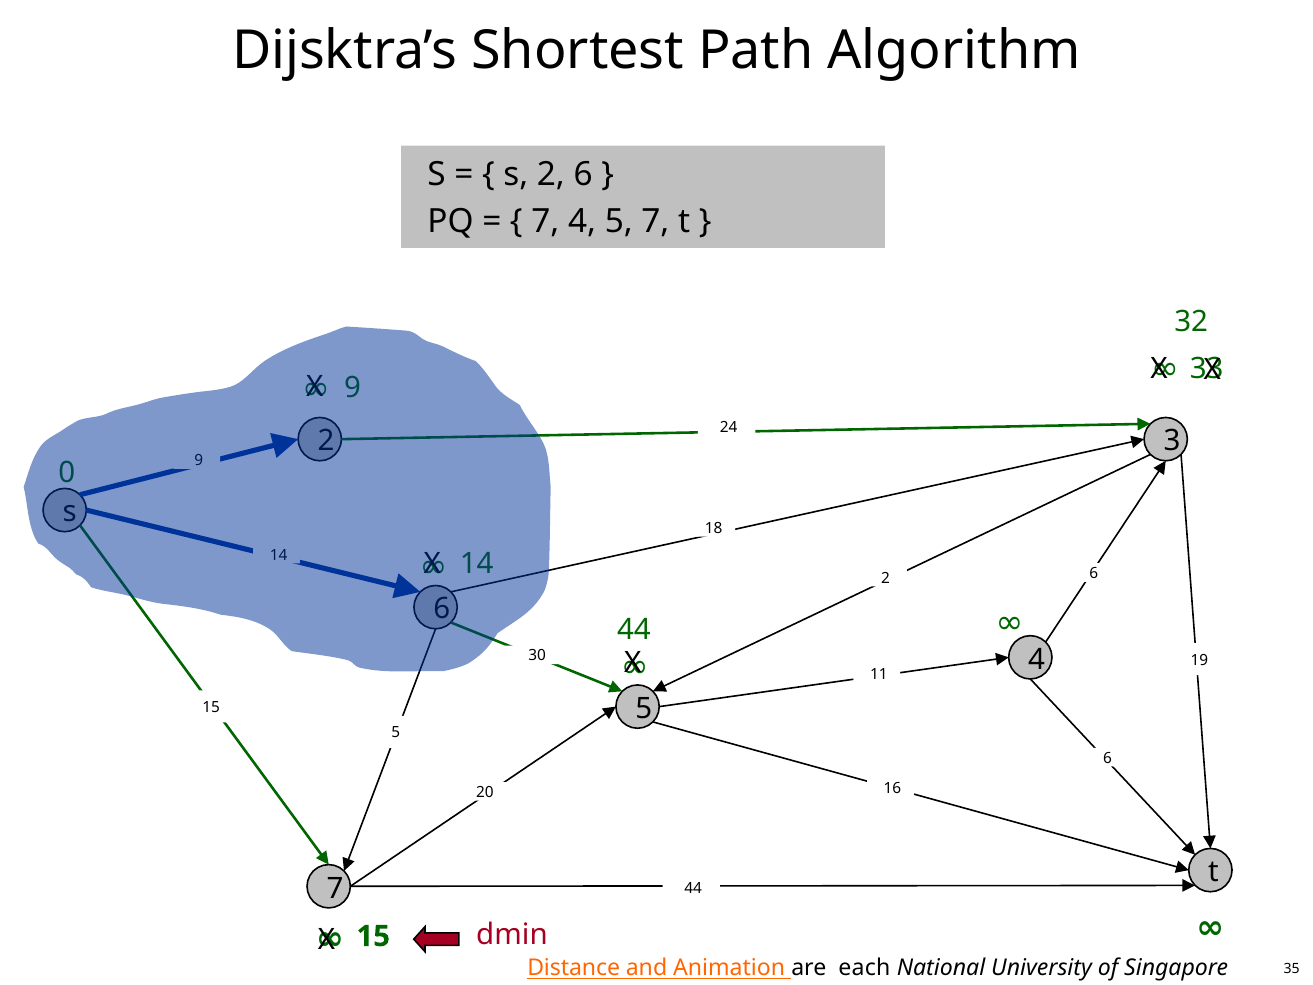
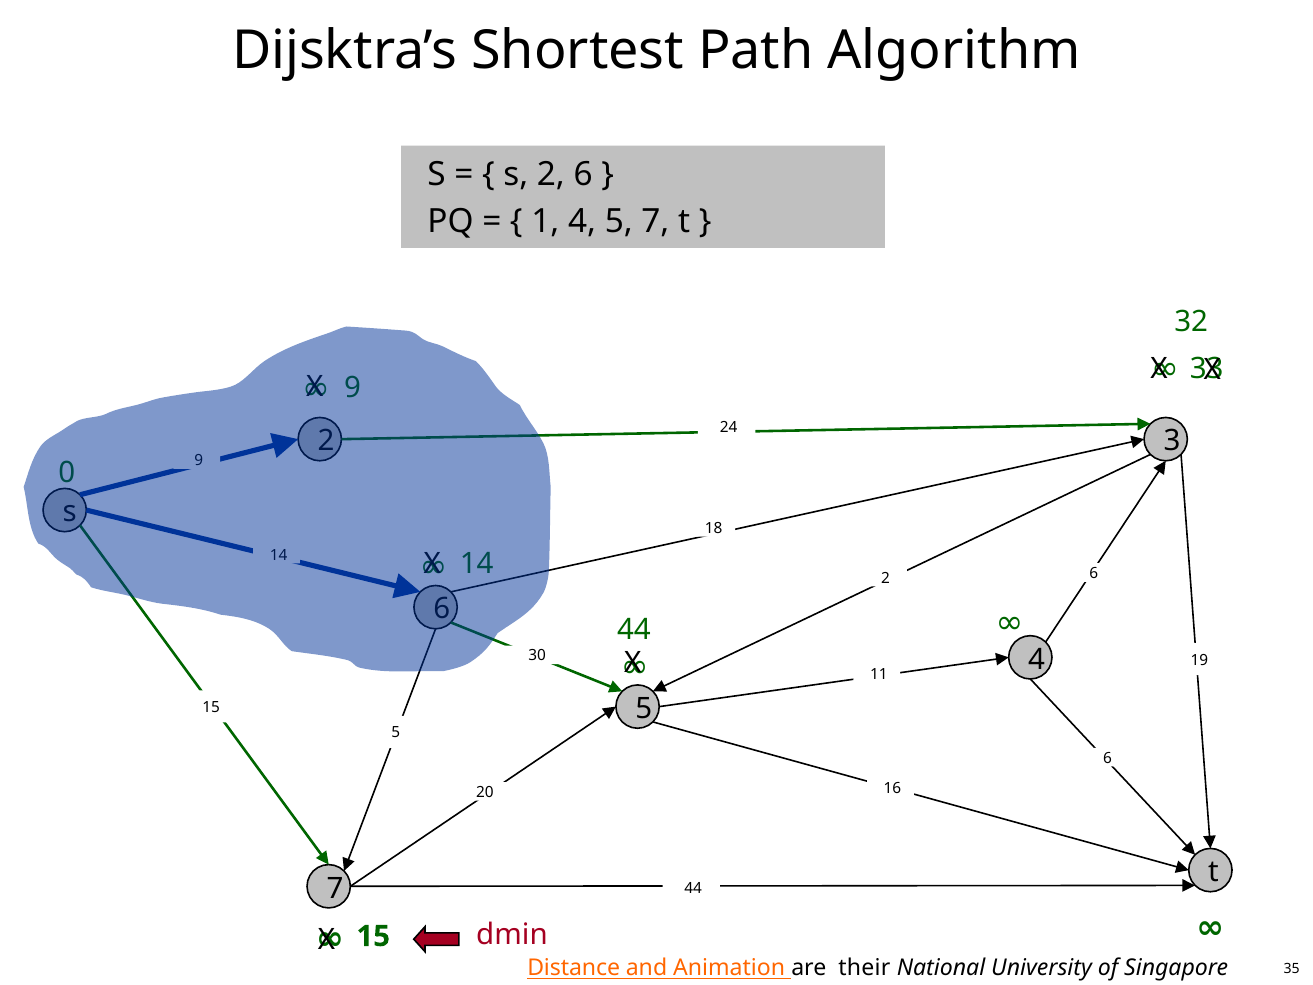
7: 7 -> 1 (545, 221)
each: each -> their (864, 968)
